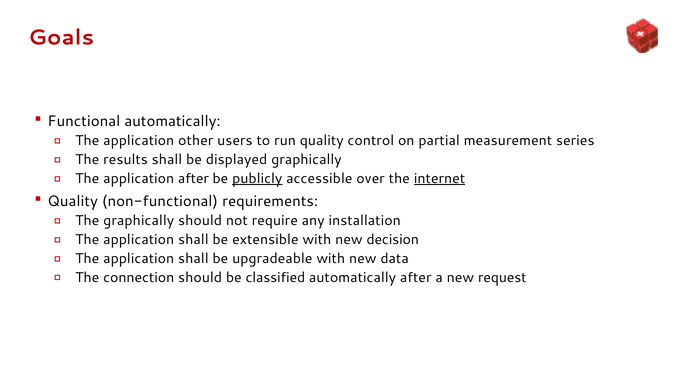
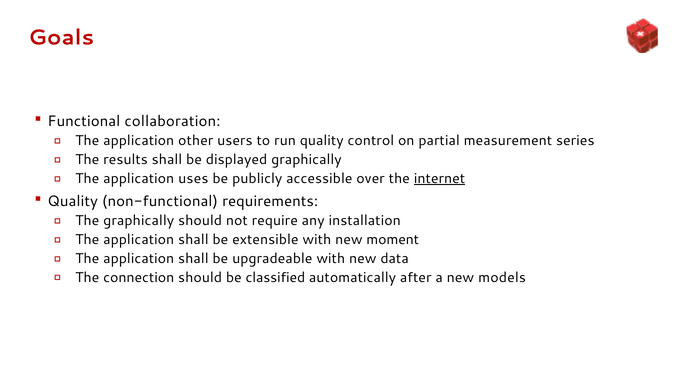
Functional automatically: automatically -> collaboration (172, 121)
application after: after -> uses (193, 179)
publicly underline: present -> none (257, 179)
decision: decision -> moment (393, 240)
request: request -> models (502, 277)
